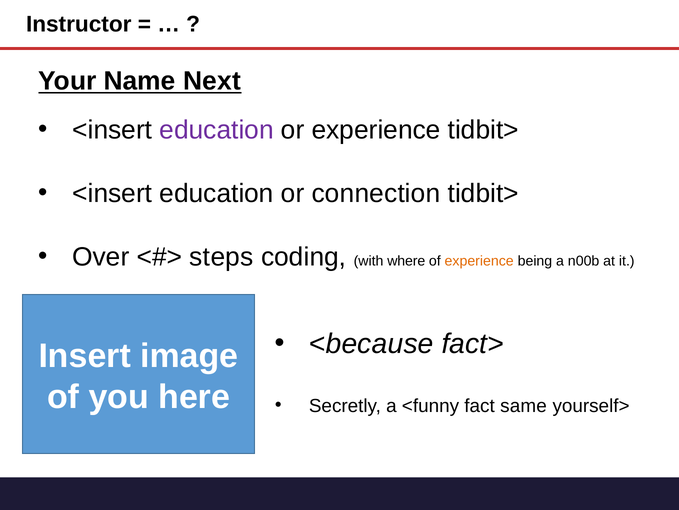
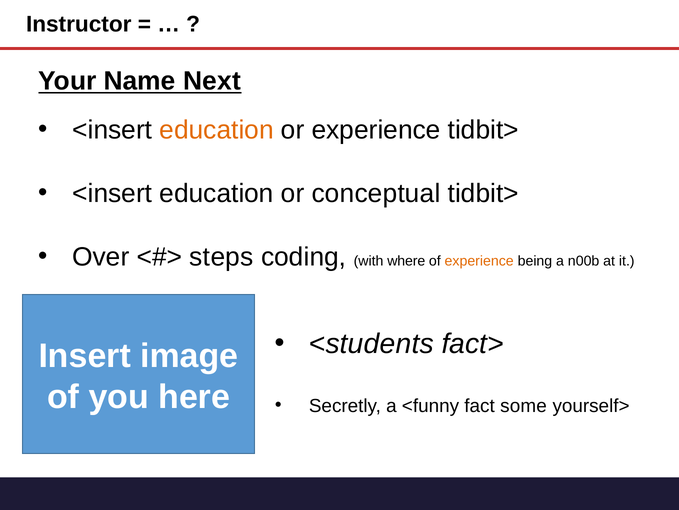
education colour: purple -> orange (217, 130)
connection: connection -> conceptual (376, 193)
<because: <because -> <students (371, 344)
same: same -> some (524, 405)
